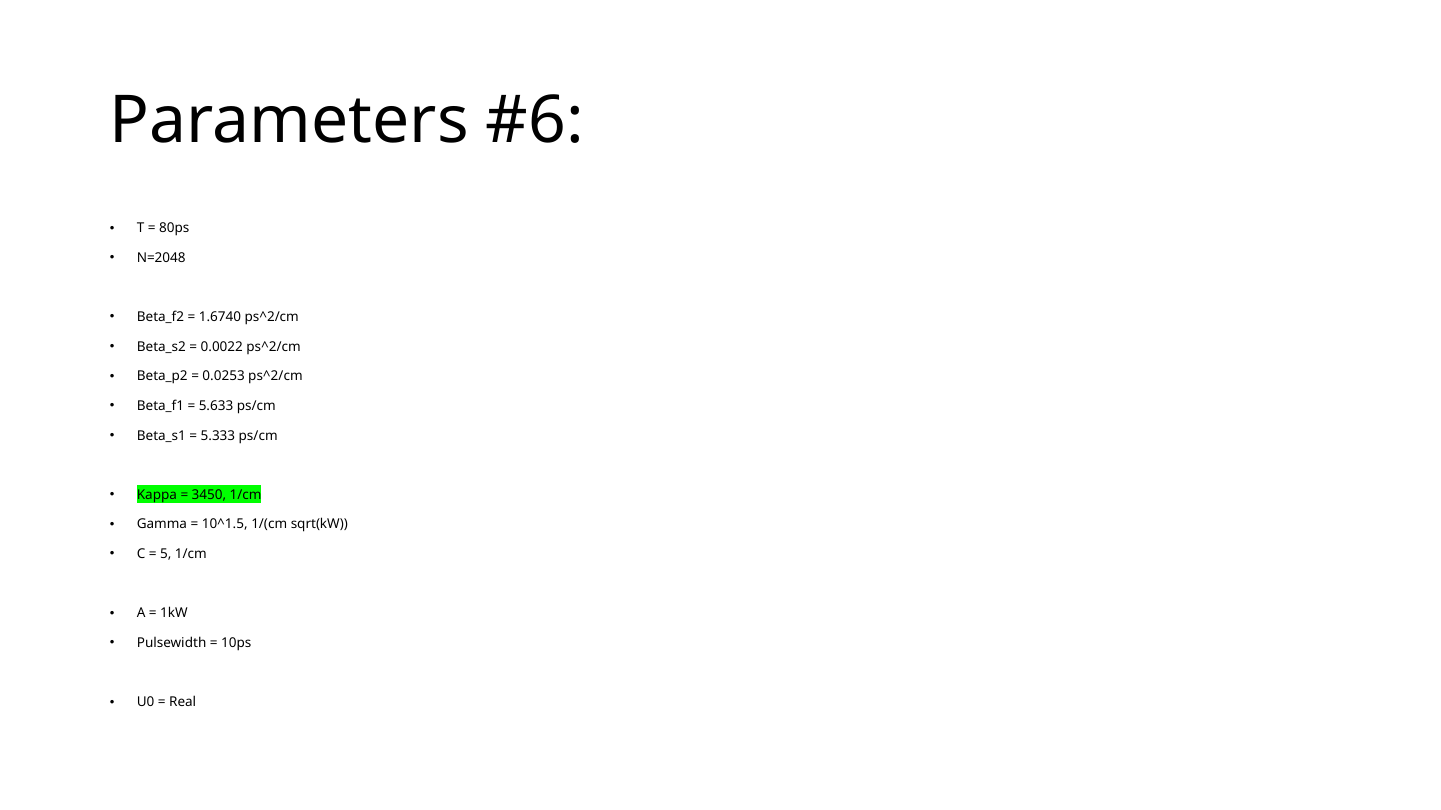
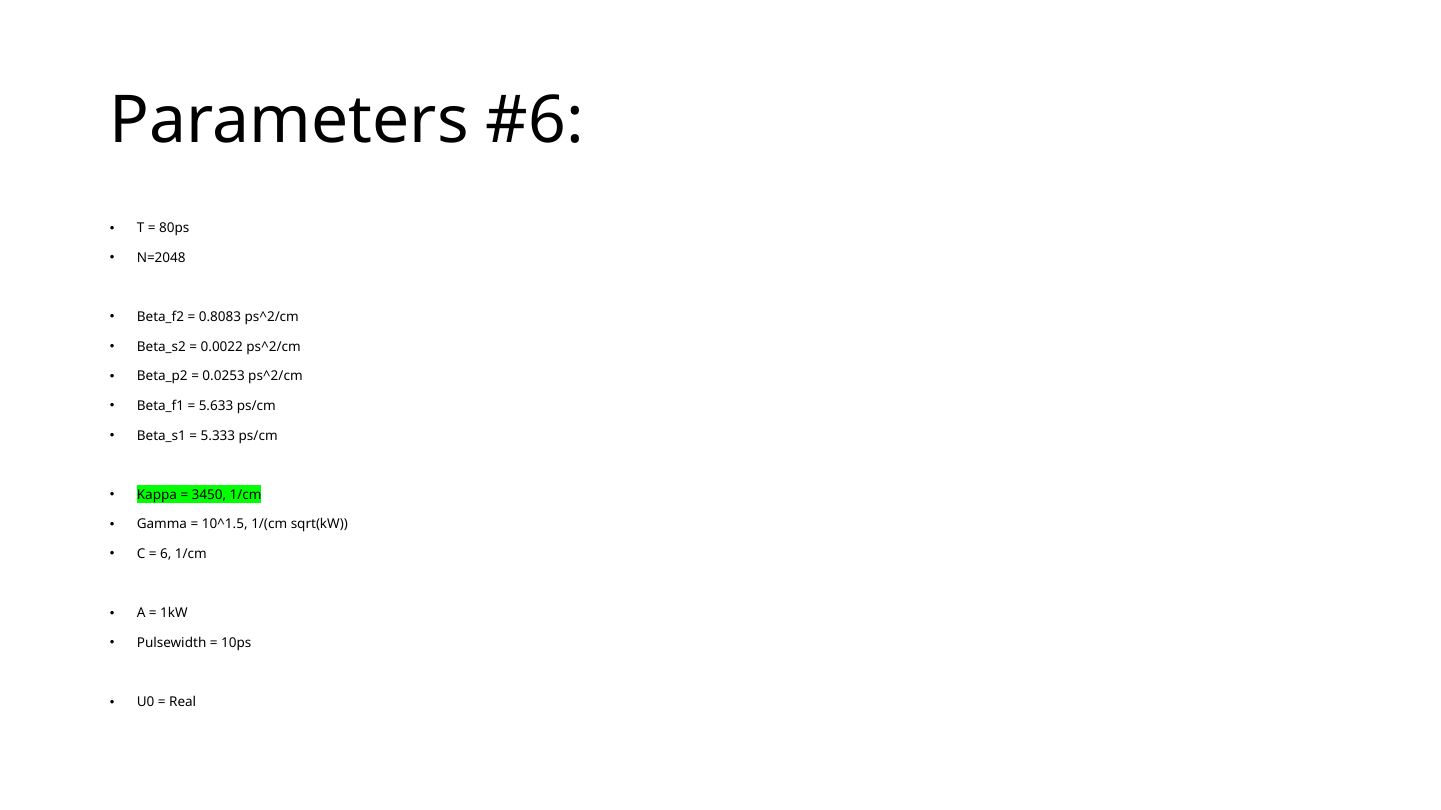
1.6740: 1.6740 -> 0.8083 (220, 317)
5: 5 -> 6 (166, 555)
